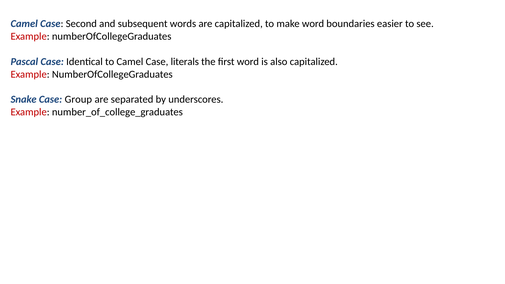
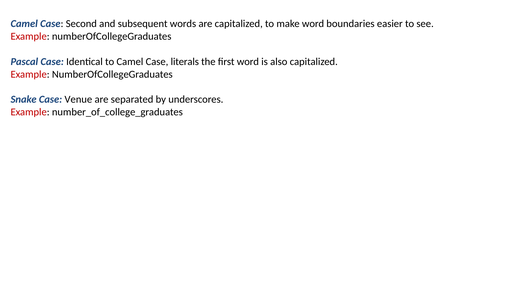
Group: Group -> Venue (78, 99)
